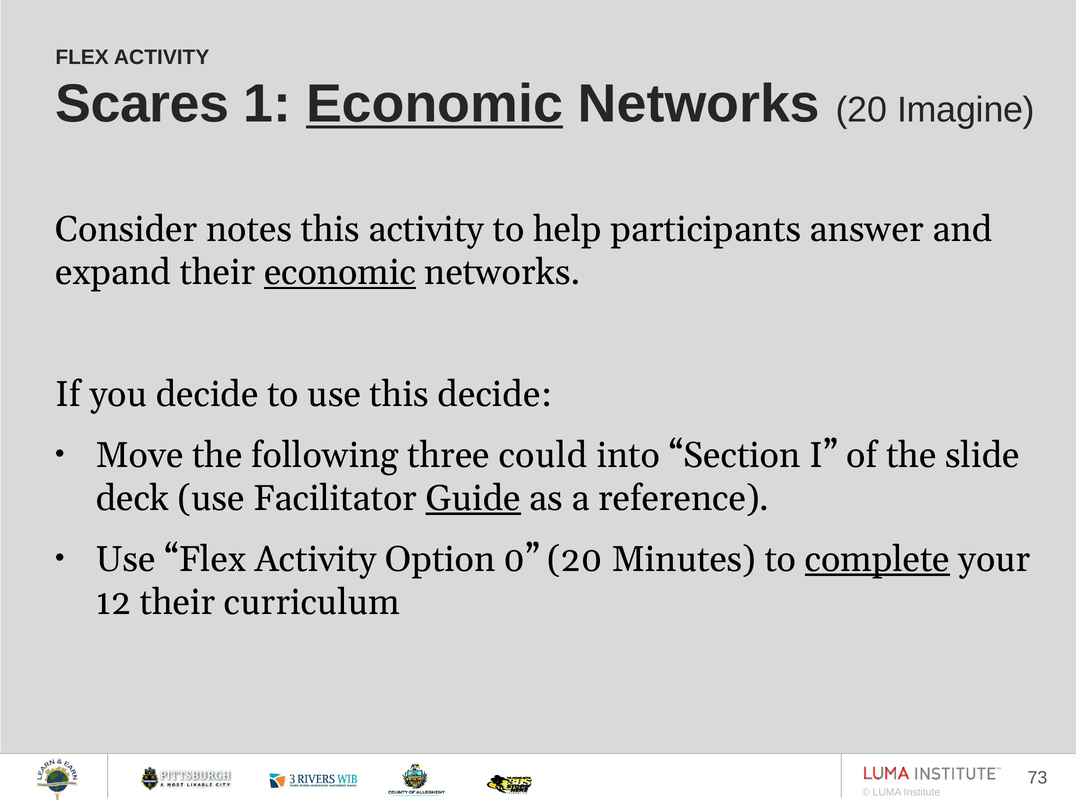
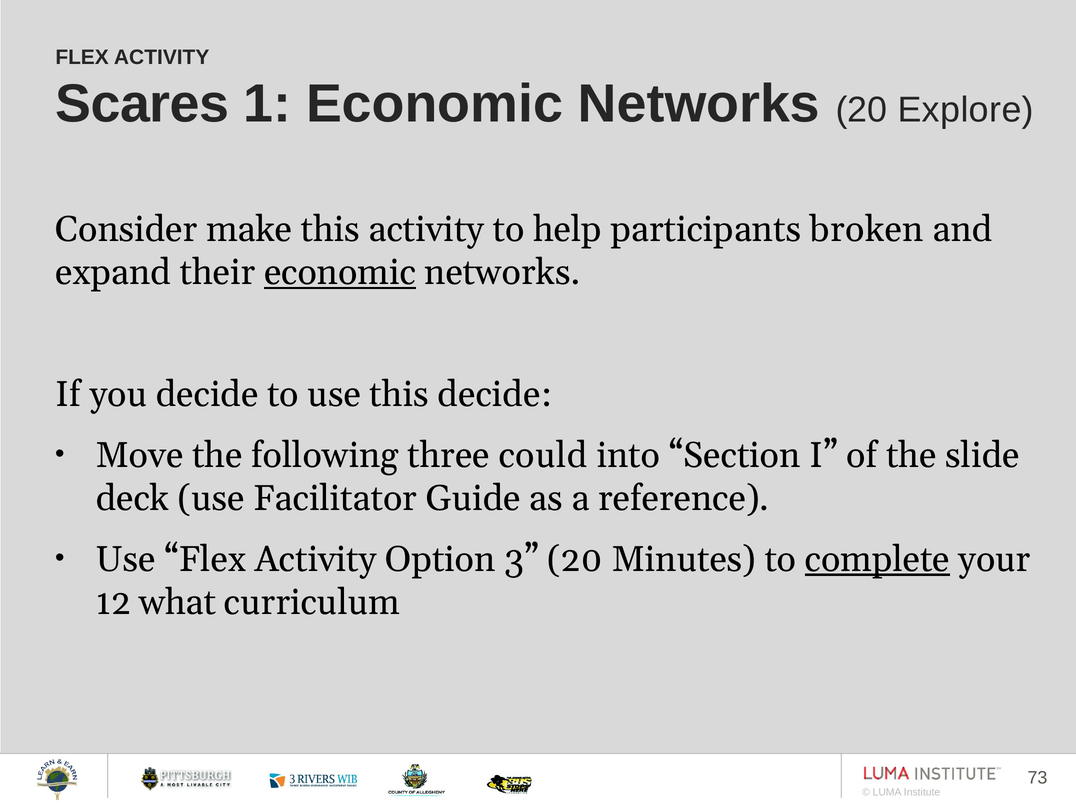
Economic underline: present -> none (435, 104)
Imagine: Imagine -> Explore (966, 110)
notes: notes -> make (249, 229)
answer: answer -> broken (867, 229)
Guide underline: present -> none (473, 498)
0: 0 -> 3 (521, 559)
12 their: their -> what (178, 602)
